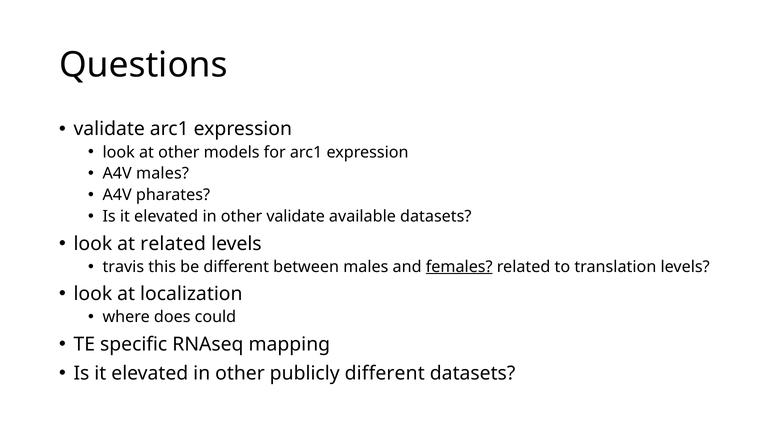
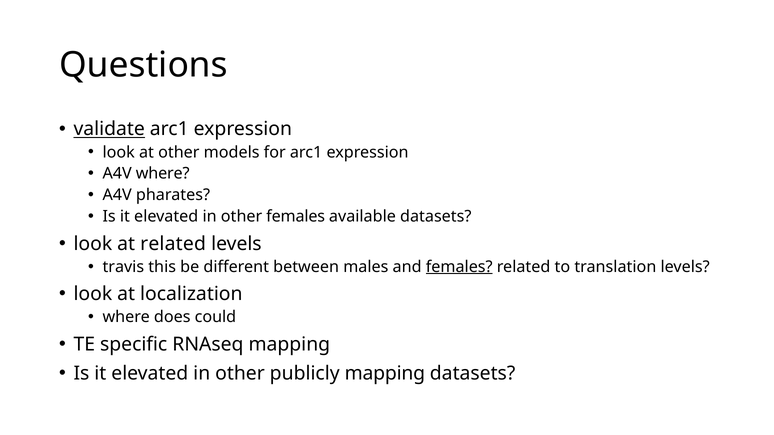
validate underline: none -> present (109, 129)
A4V males: males -> where (163, 174)
other validate: validate -> females (296, 217)
publicly different: different -> mapping (385, 374)
